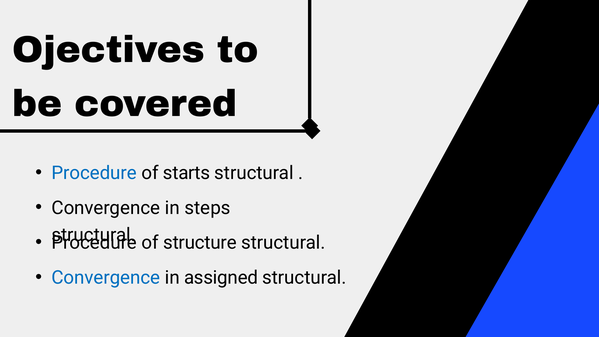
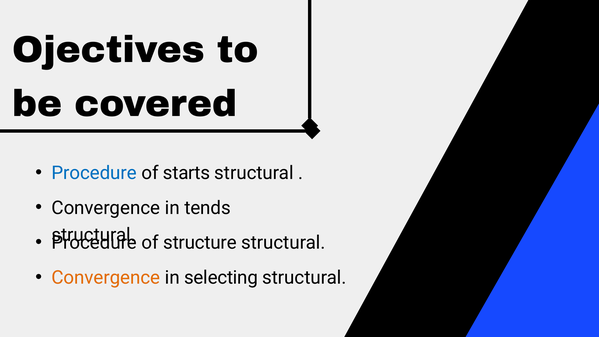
steps: steps -> tends (208, 208)
Convergence colour: blue -> orange (106, 278)
assigned: assigned -> selecting (221, 278)
